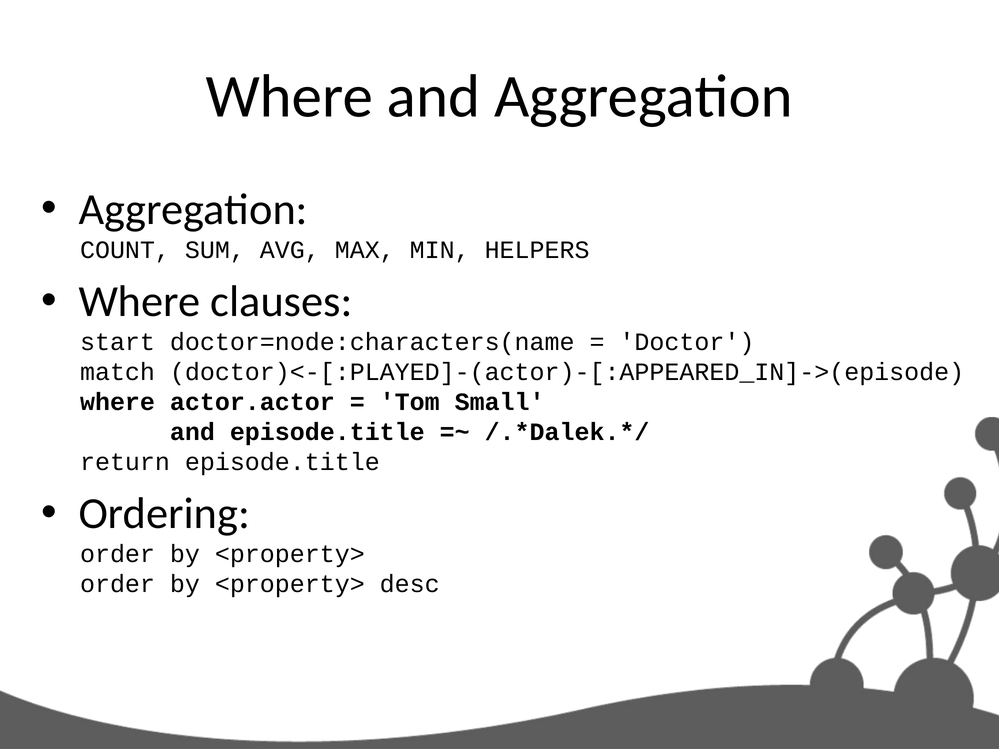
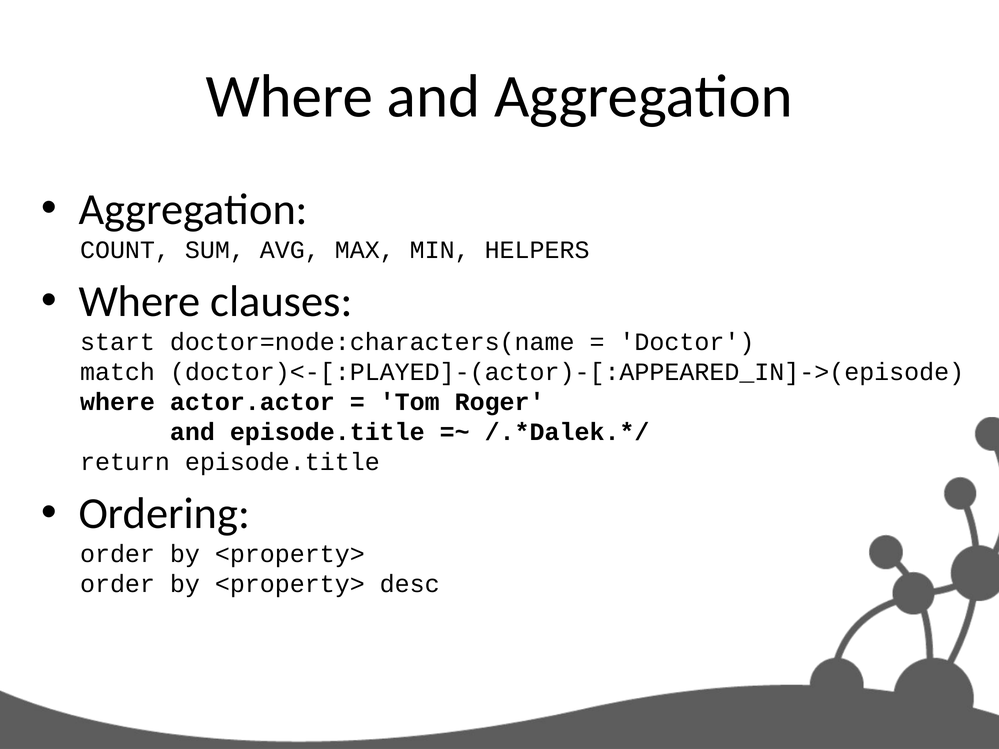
Small: Small -> Roger (500, 402)
